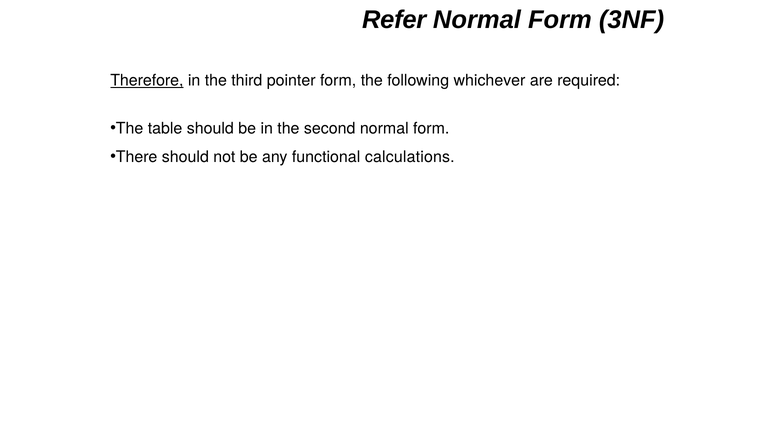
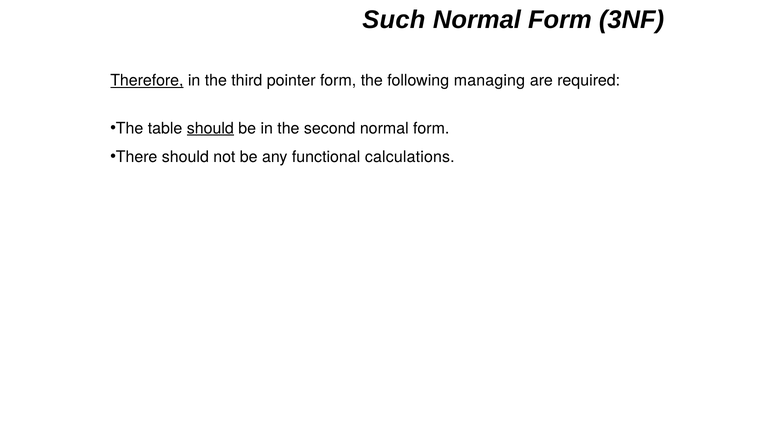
Refer: Refer -> Such (394, 20)
whichever: whichever -> managing (489, 80)
should underline: none -> present (210, 128)
